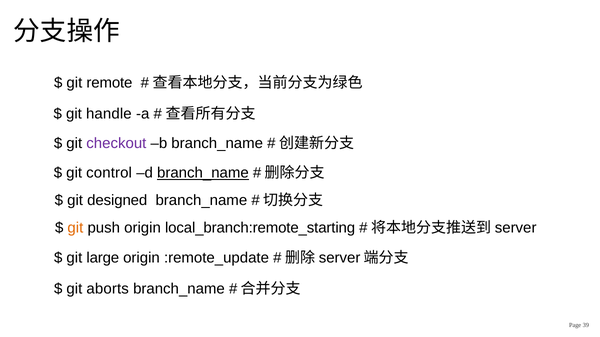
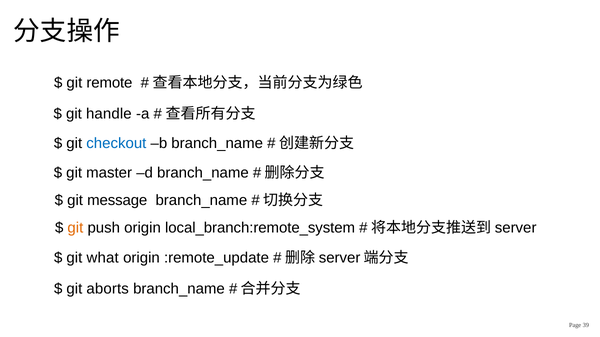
checkout colour: purple -> blue (116, 143)
control: control -> master (109, 173)
branch_name underline: present -> none (203, 173)
designed: designed -> message (117, 201)
local_branch:remote_starting: local_branch:remote_starting -> local_branch:remote_system (260, 228)
large: large -> what (103, 258)
